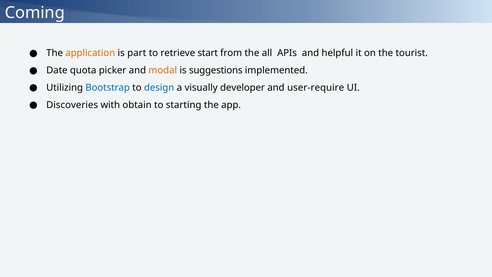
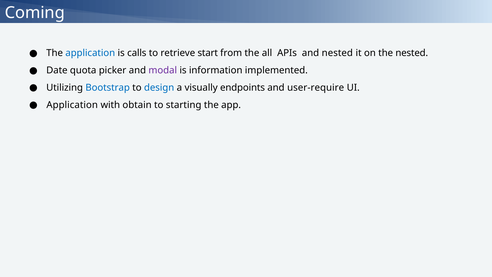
application colour: orange -> blue (90, 53)
part: part -> calls (137, 53)
and helpful: helpful -> nested (337, 53)
the tourist: tourist -> nested (412, 53)
modal colour: orange -> purple (163, 70)
suggestions: suggestions -> information (216, 70)
developer: developer -> endpoints (243, 88)
Discoveries: Discoveries -> Application (72, 105)
